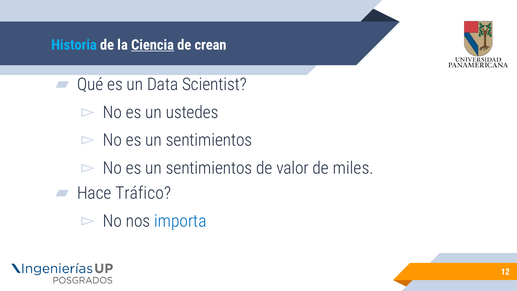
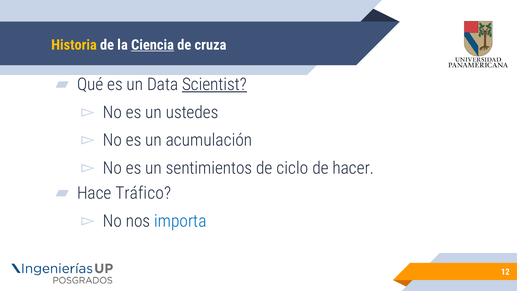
Historia colour: light blue -> yellow (74, 45)
crean: crean -> cruza (210, 45)
Scientist underline: none -> present (214, 84)
sentimientos: sentimientos -> acumulación (209, 140)
valor: valor -> ciclo (292, 168)
miles: miles -> hacer (353, 168)
